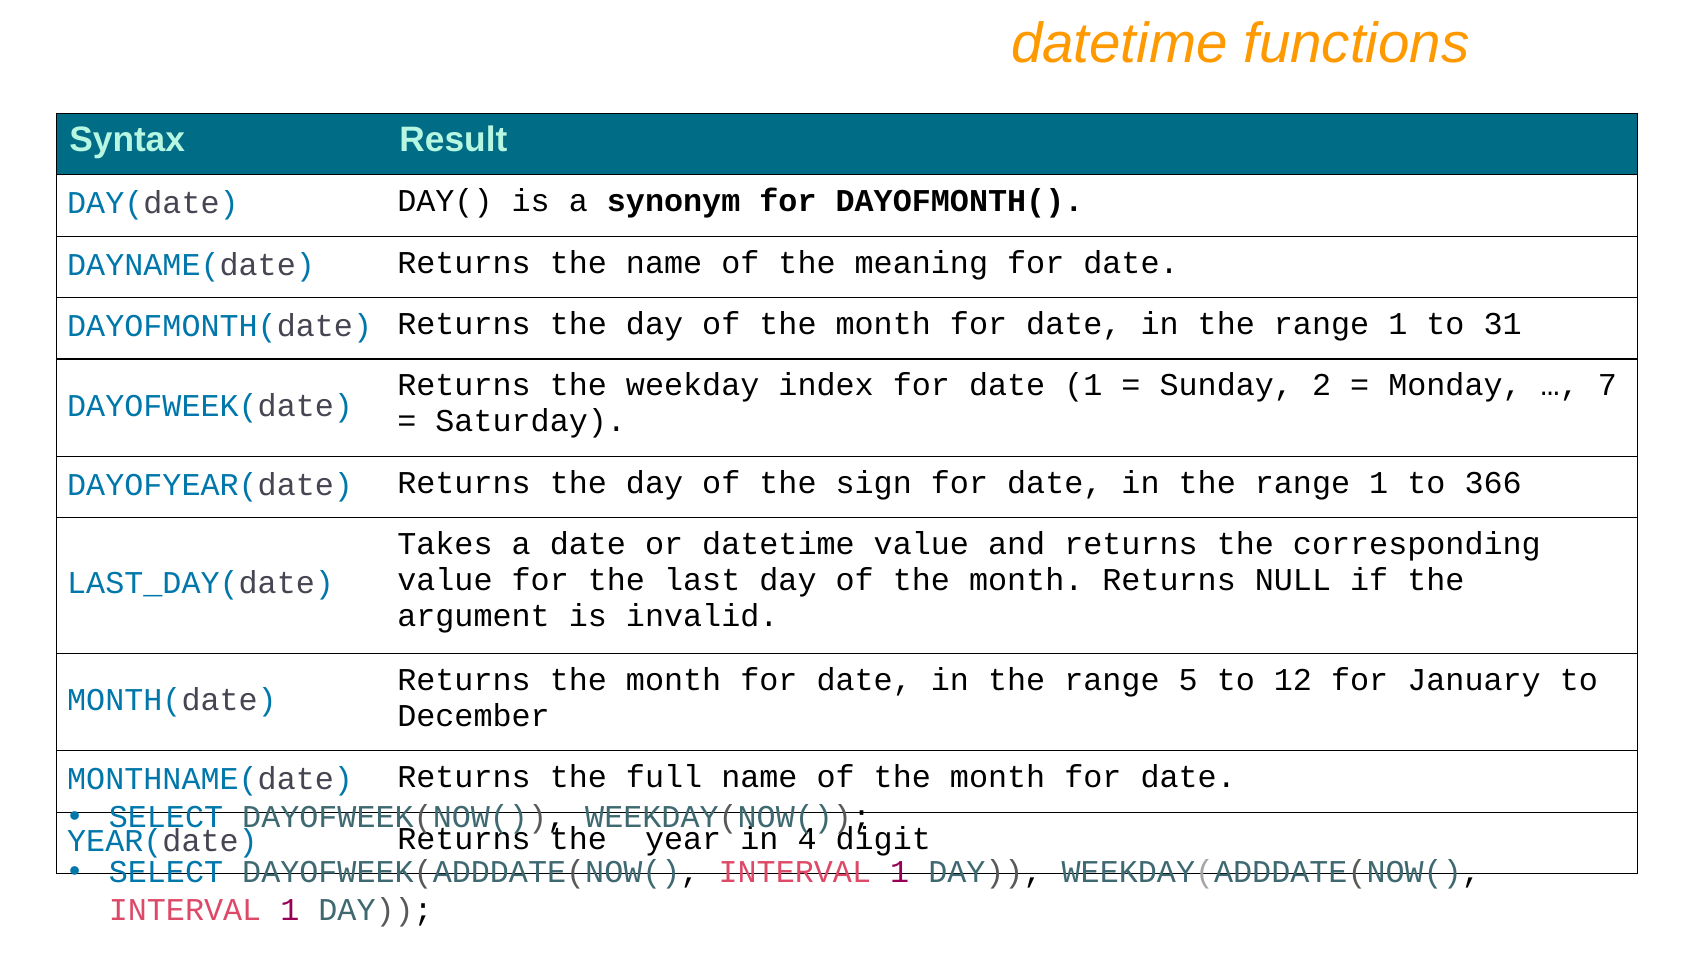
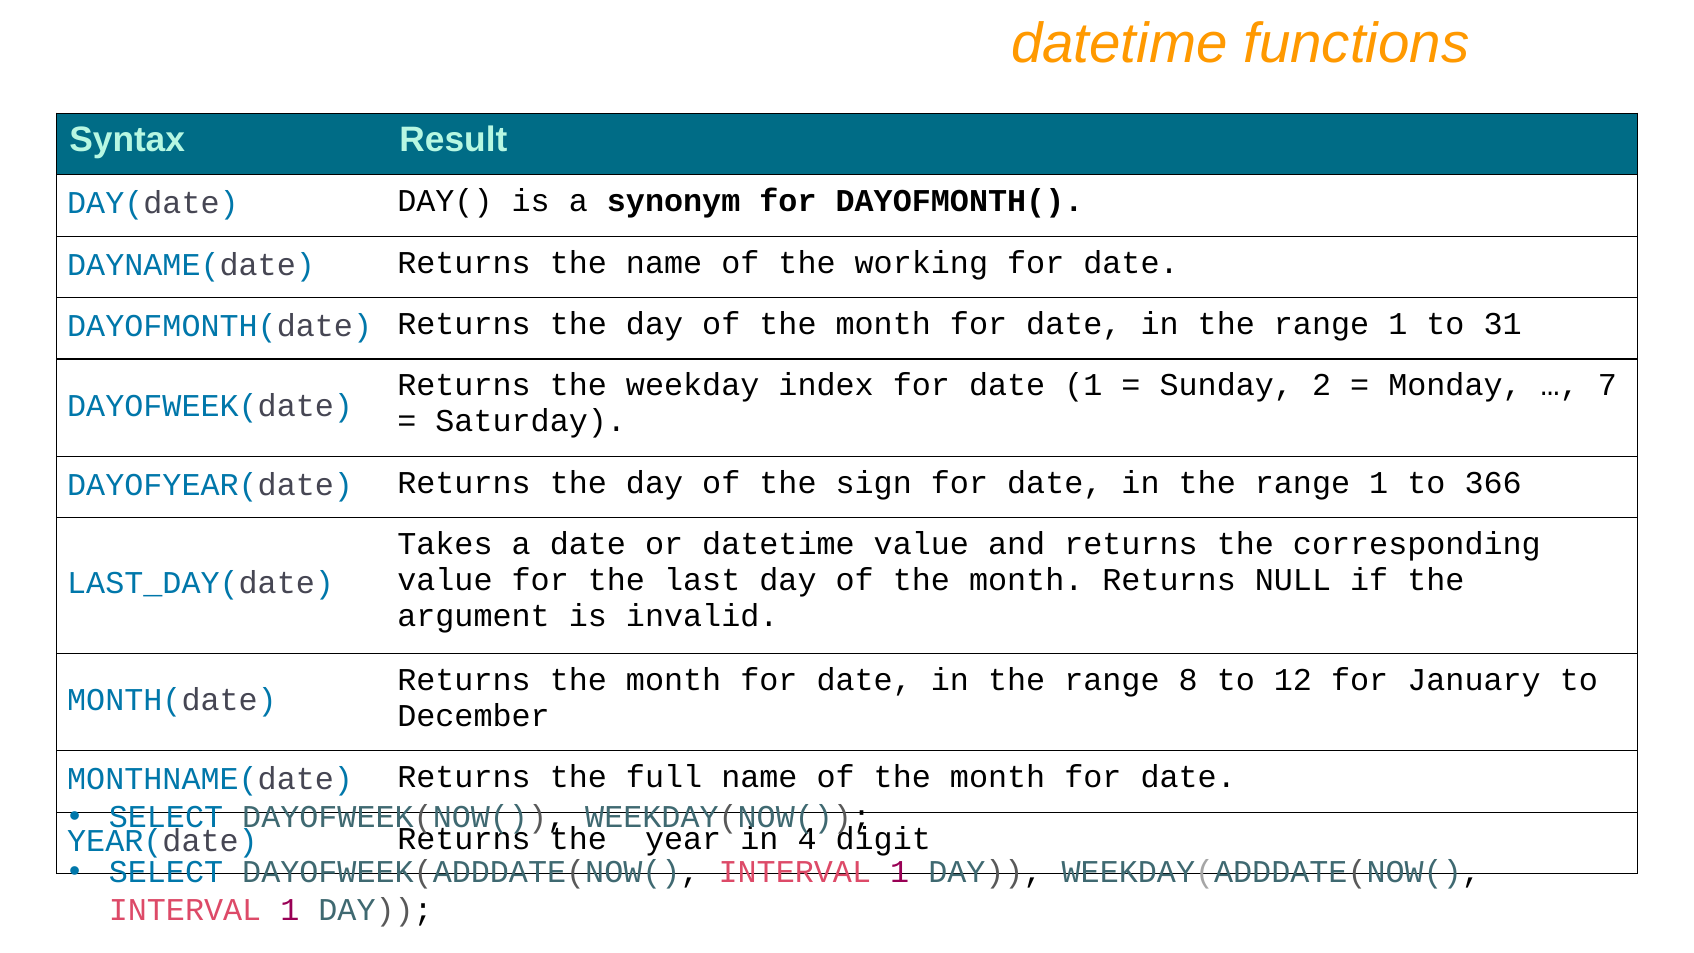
meaning: meaning -> working (921, 263)
5: 5 -> 8 (1188, 680)
